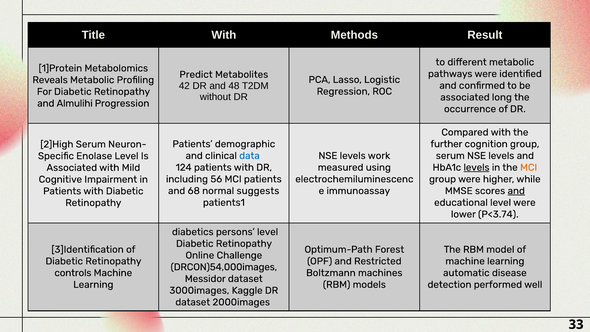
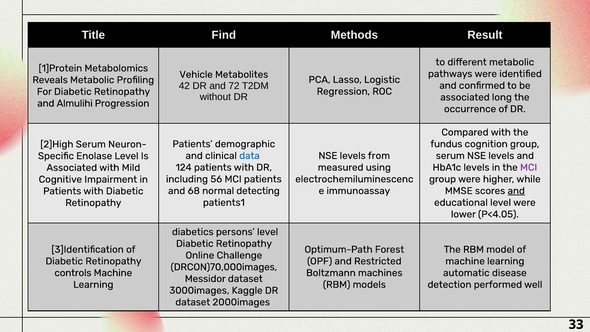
Title With: With -> Find (224, 35)
Predict: Predict -> Vehicle (196, 74)
48: 48 -> 72 (234, 86)
further: further -> fundus (446, 144)
work: work -> from (379, 156)
levels underline: present -> none (477, 167)
MCI colour: orange -> purple (529, 167)
suggests: suggests -> detecting (258, 191)
P<3.74: P<3.74 -> P<4.05 (498, 214)
DRCON)54,000images: DRCON)54,000images -> DRCON)70,000images (224, 267)
